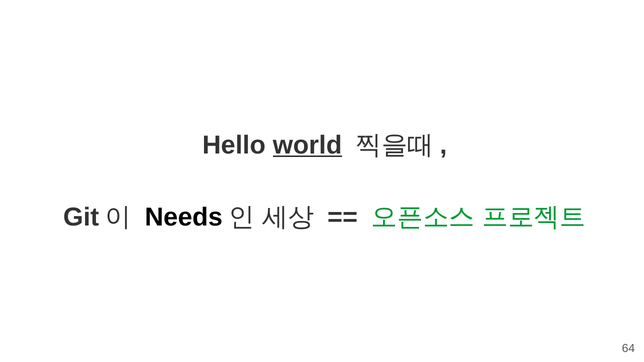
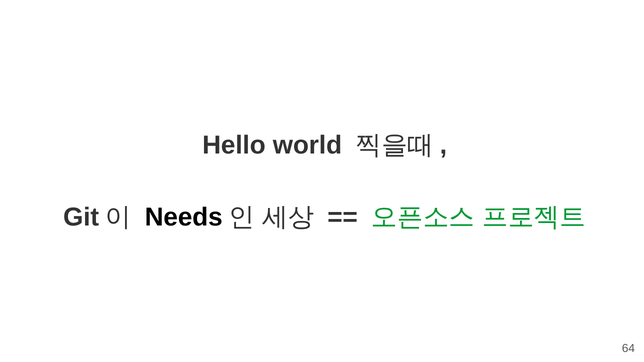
world underline: present -> none (307, 145)
